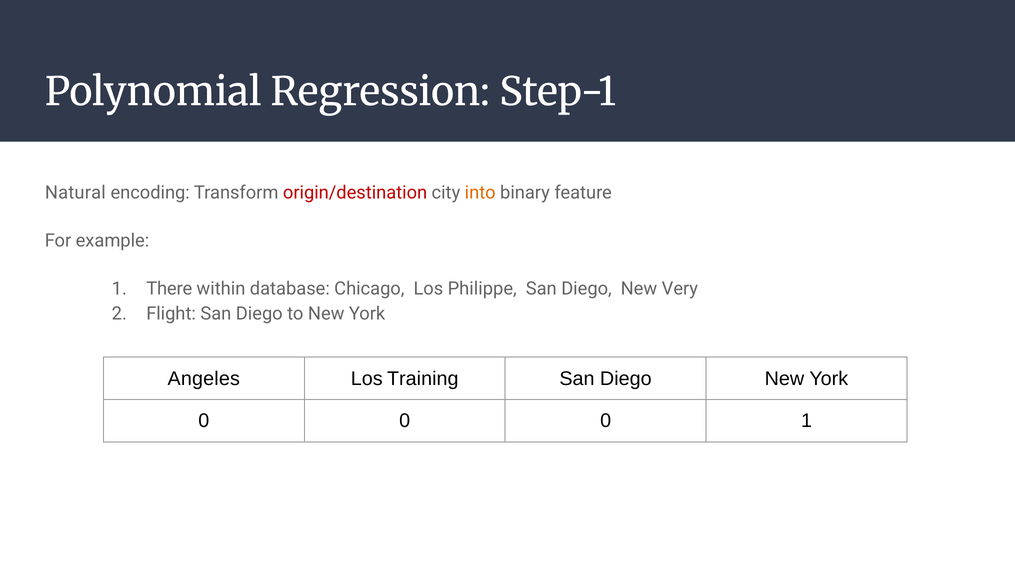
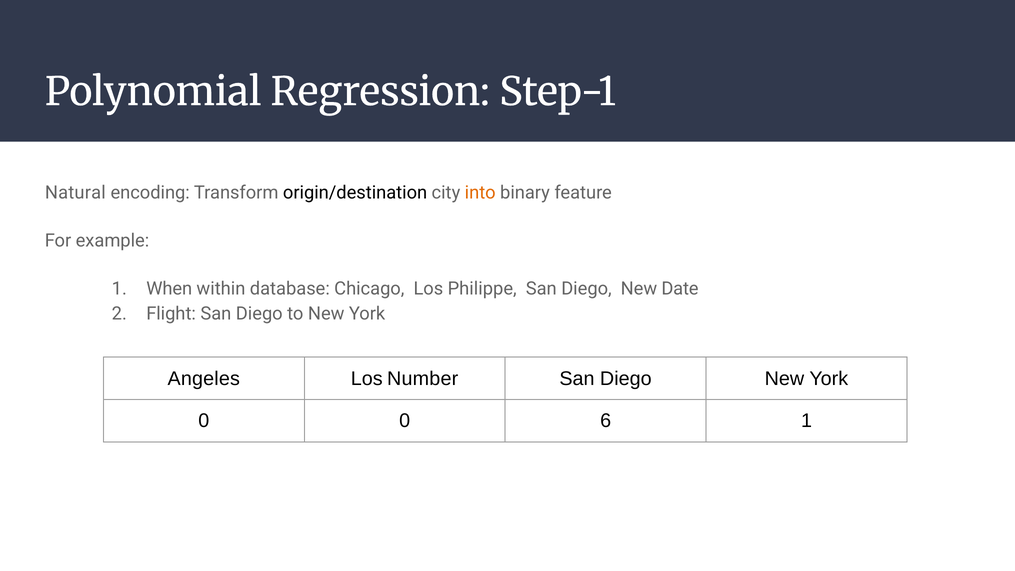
origin/destination colour: red -> black (355, 193)
There: There -> When (169, 289)
Very: Very -> Date (680, 289)
Training: Training -> Number (423, 379)
0 0 0: 0 -> 6 (606, 421)
